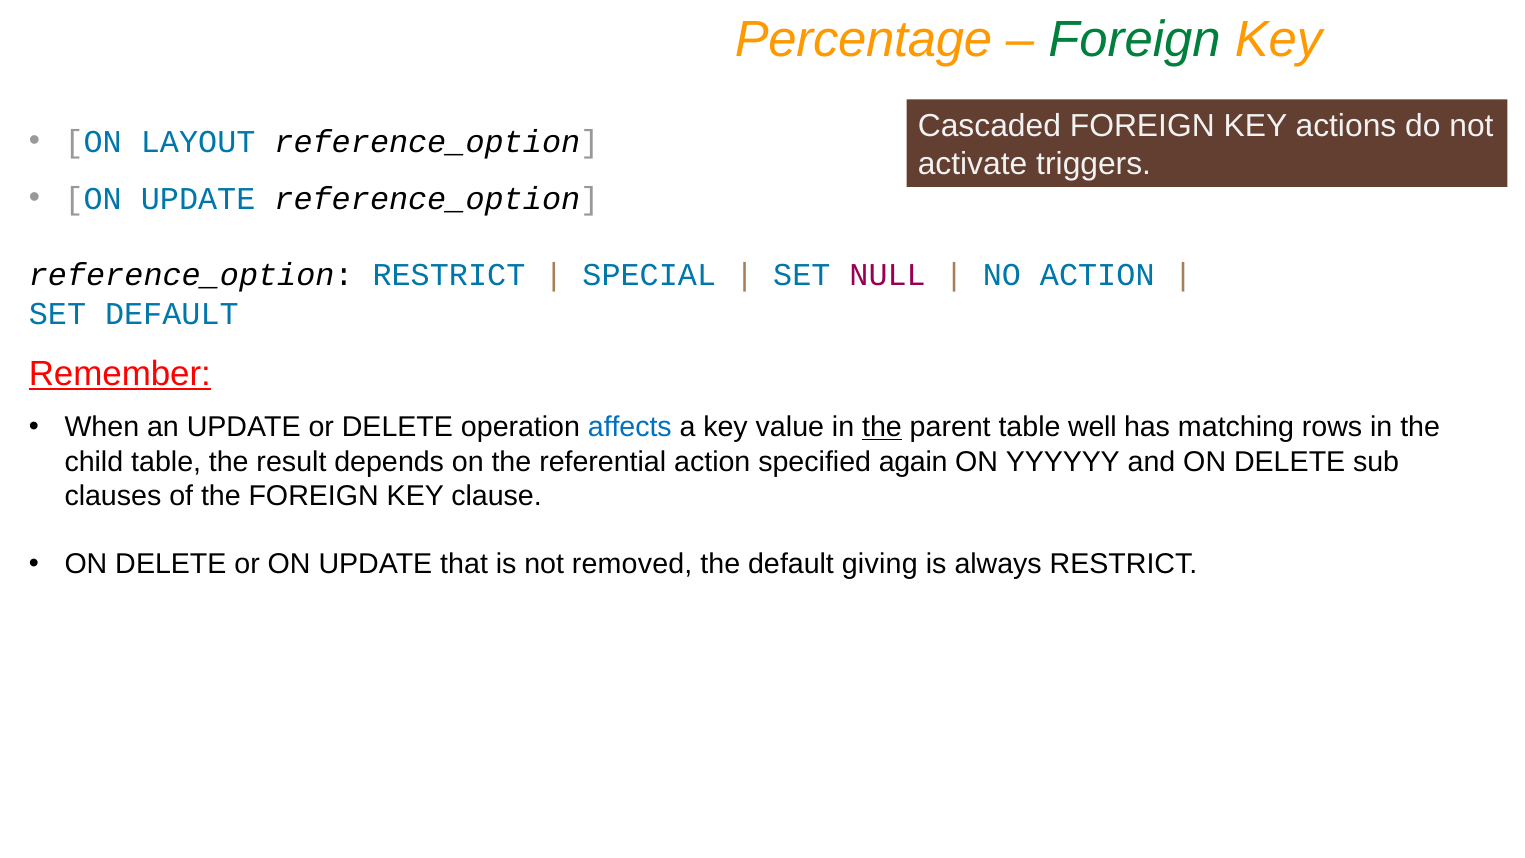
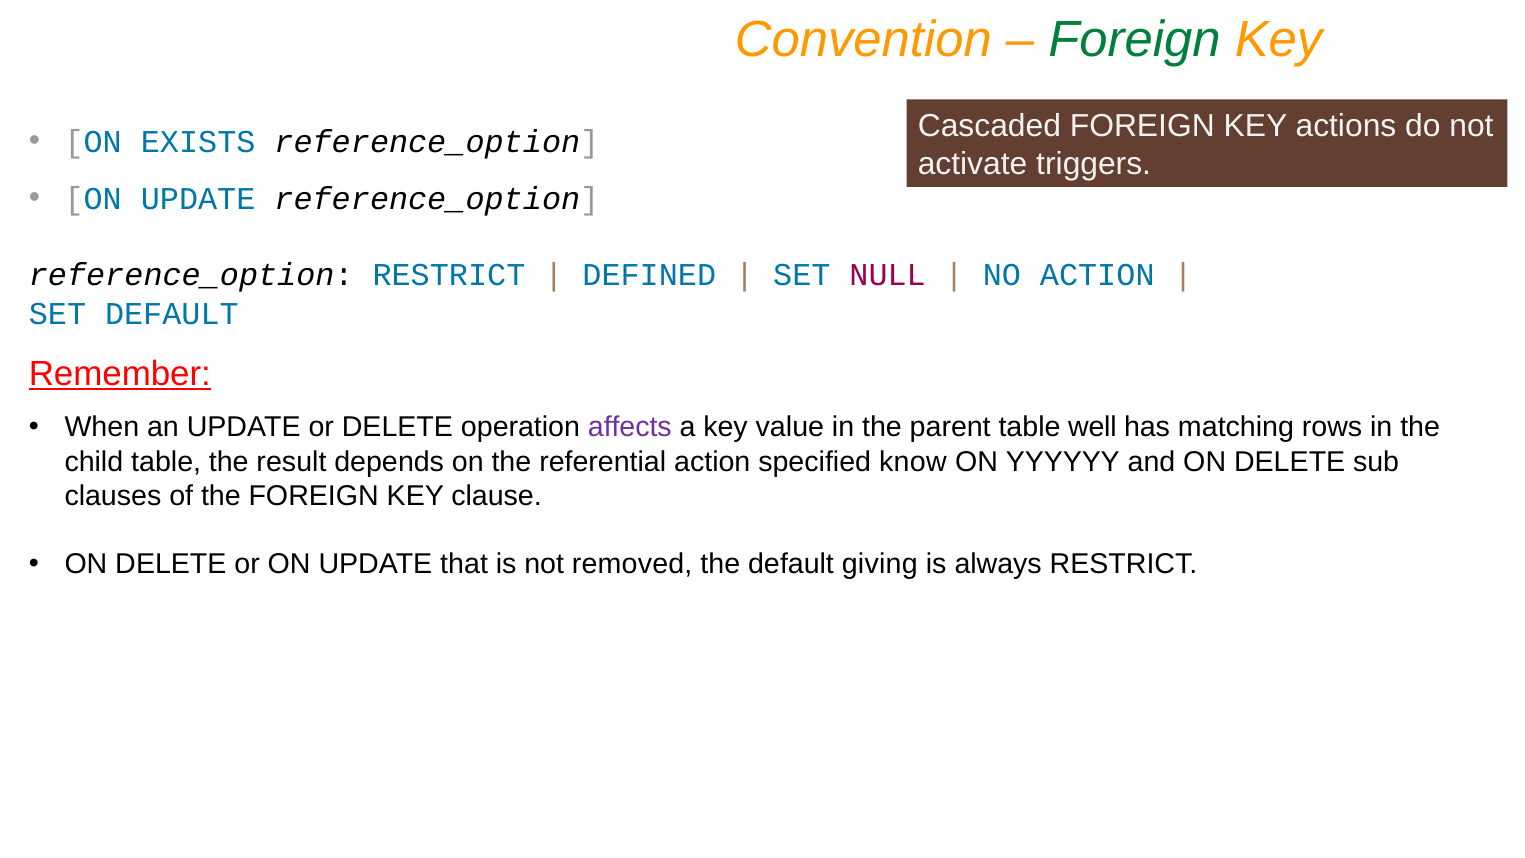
Percentage: Percentage -> Convention (863, 40)
LAYOUT: LAYOUT -> EXISTS (198, 142)
SPECIAL: SPECIAL -> DEFINED (649, 275)
affects colour: blue -> purple (630, 427)
the underline: present -> none (882, 427)
again: again -> know (913, 461)
